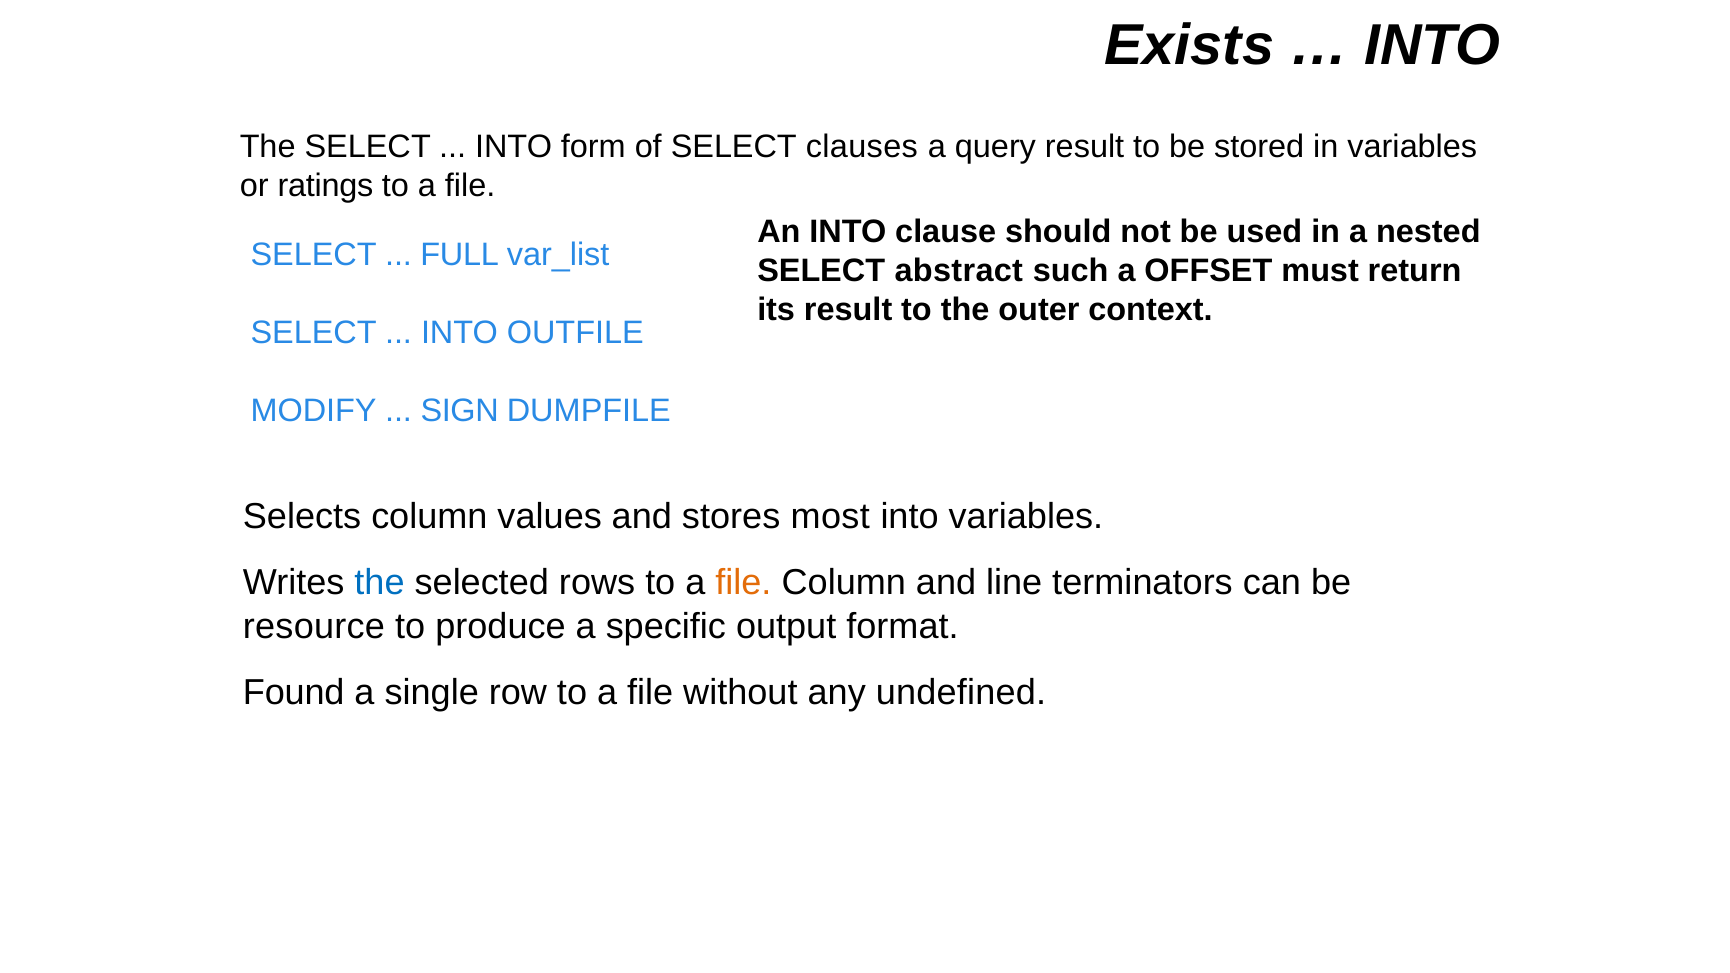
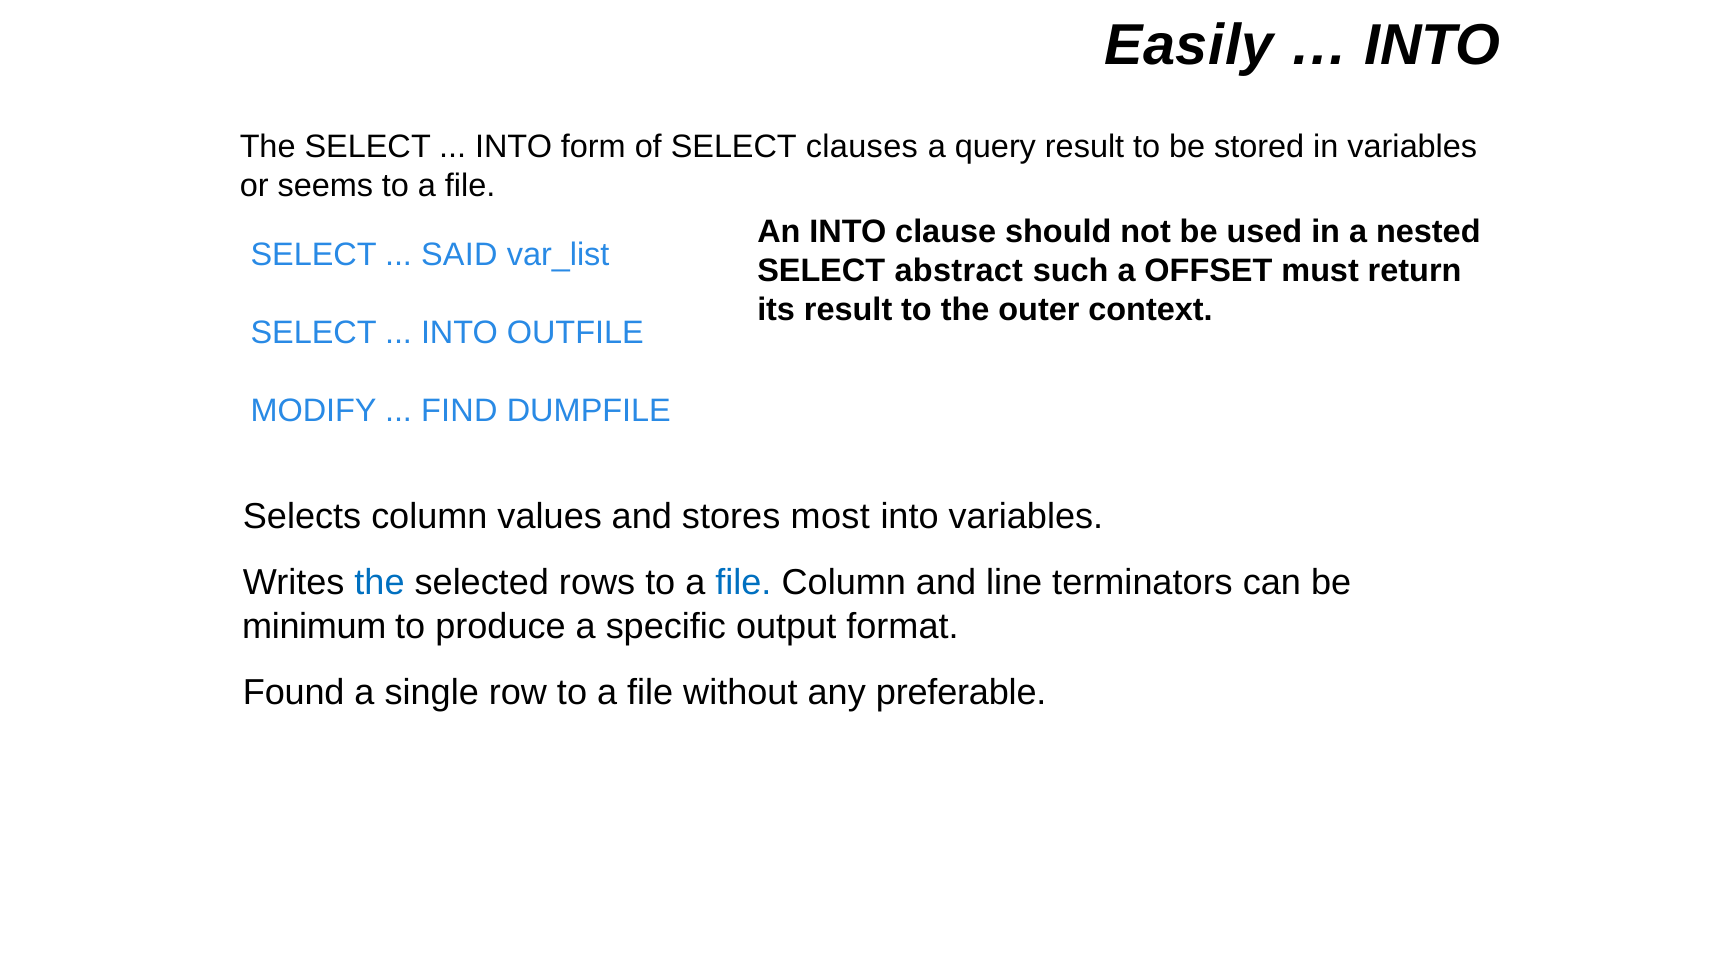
Exists: Exists -> Easily (1189, 45)
ratings: ratings -> seems (325, 186)
FULL: FULL -> SAID (459, 255)
SIGN: SIGN -> FIND (459, 411)
file colour: orange -> blue (743, 583)
resource: resource -> minimum (314, 626)
undefined: undefined -> preferable (961, 692)
